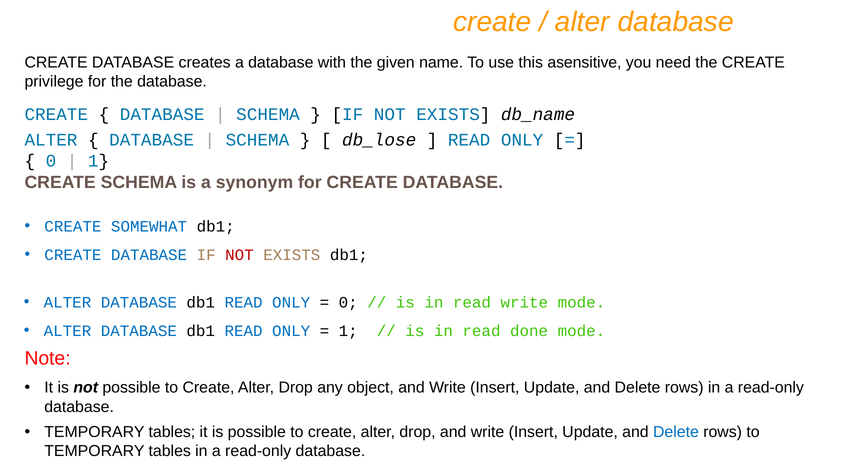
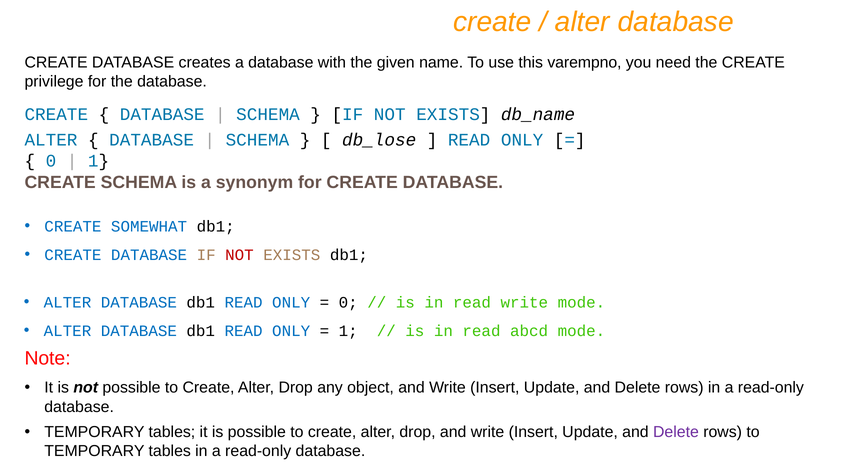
asensitive: asensitive -> varempno (584, 63)
done: done -> abcd (529, 331)
Delete colour: blue -> purple (676, 432)
